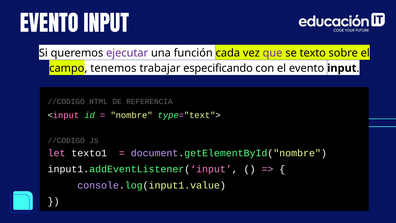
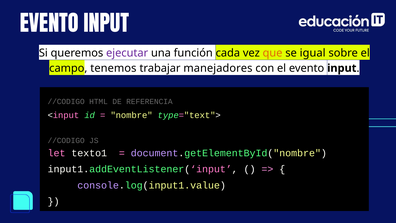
que colour: purple -> orange (273, 53)
texto: texto -> igual (313, 53)
especificando: especificando -> manejadores (218, 68)
